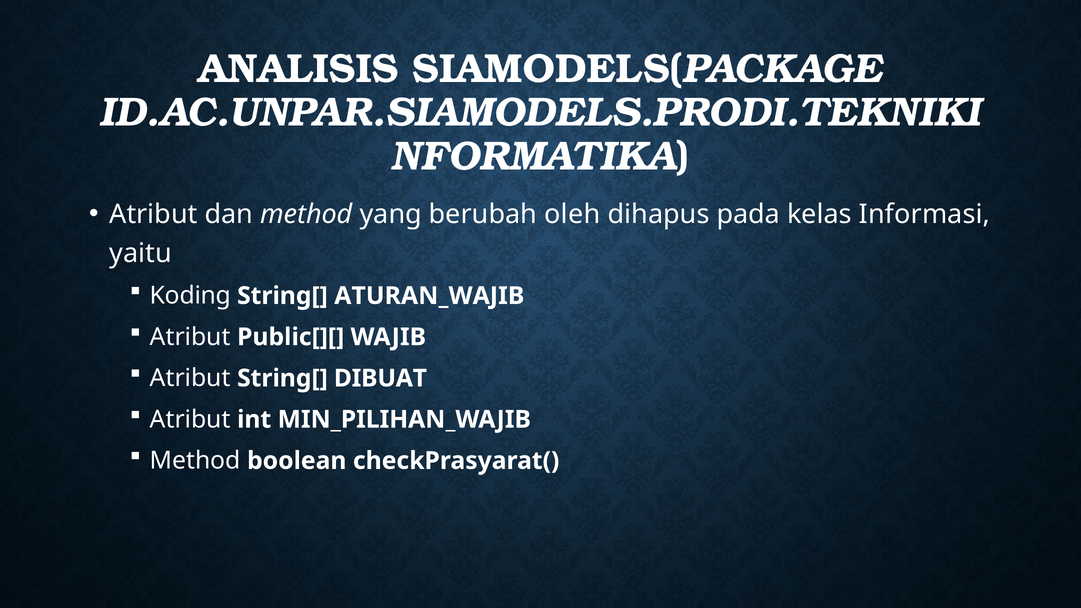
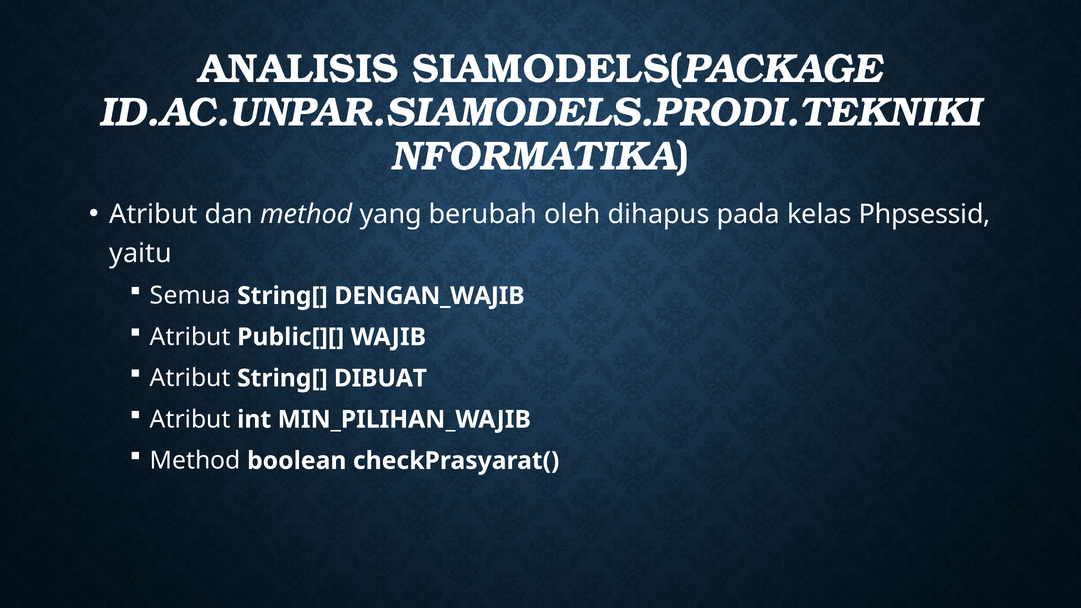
Informasi: Informasi -> Phpsessid (925, 214)
Koding: Koding -> Semua (190, 296)
ATURAN_WAJIB: ATURAN_WAJIB -> DENGAN_WAJIB (429, 296)
